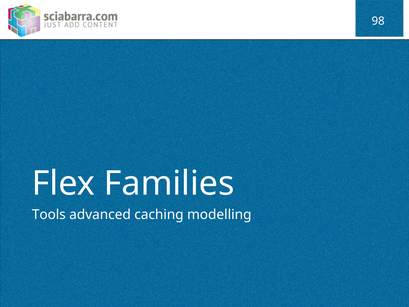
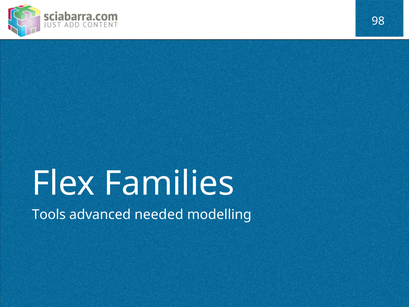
caching: caching -> needed (159, 215)
